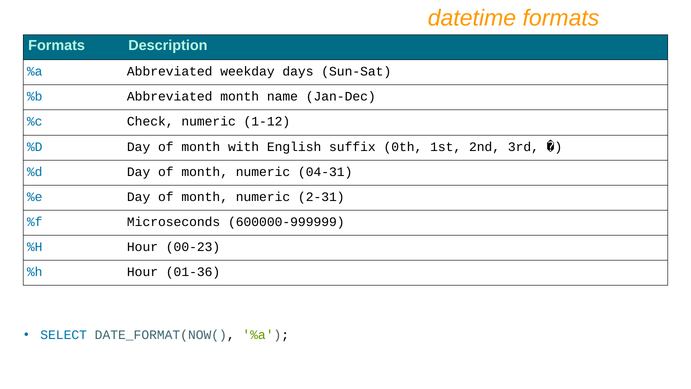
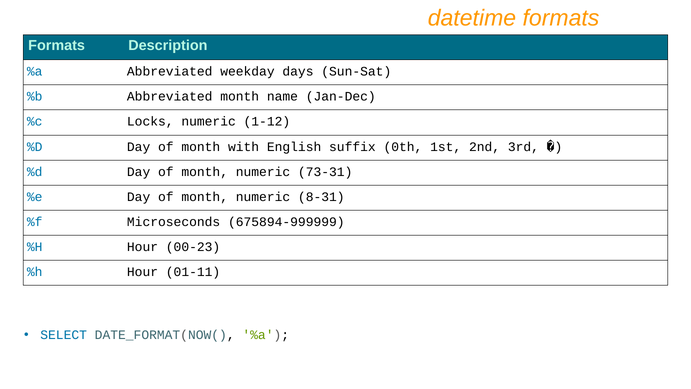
Check: Check -> Locks (150, 122)
04-31: 04-31 -> 73-31 (325, 172)
2-31: 2-31 -> 8-31 (321, 197)
600000-999999: 600000-999999 -> 675894-999999 (286, 222)
01-36: 01-36 -> 01-11 (193, 272)
